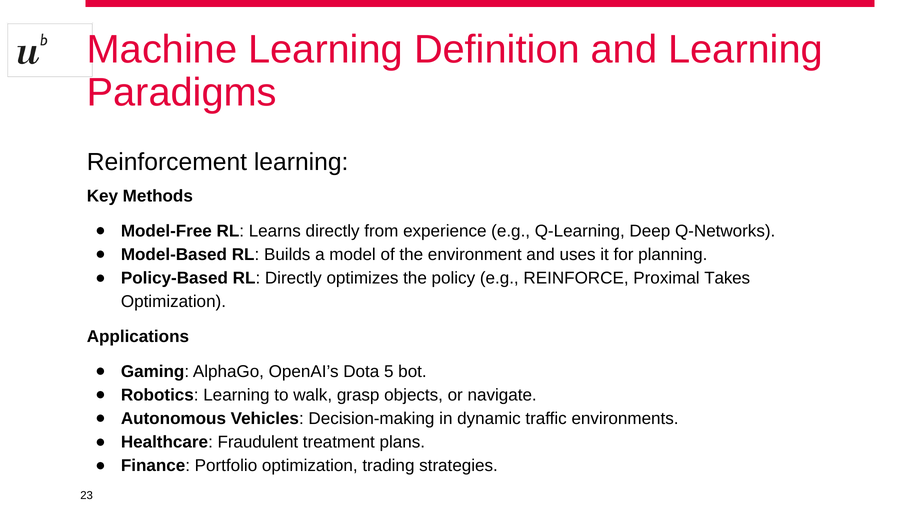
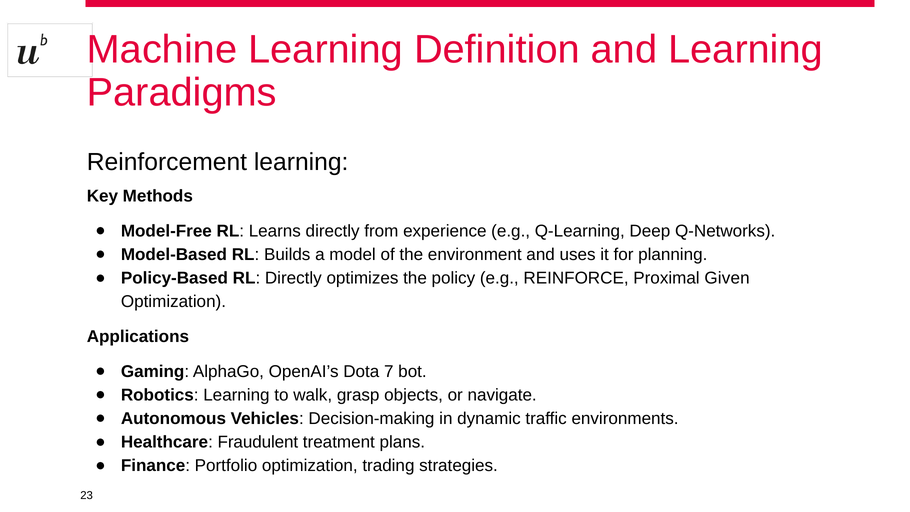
Takes: Takes -> Given (727, 278)
5: 5 -> 7 (389, 372)
